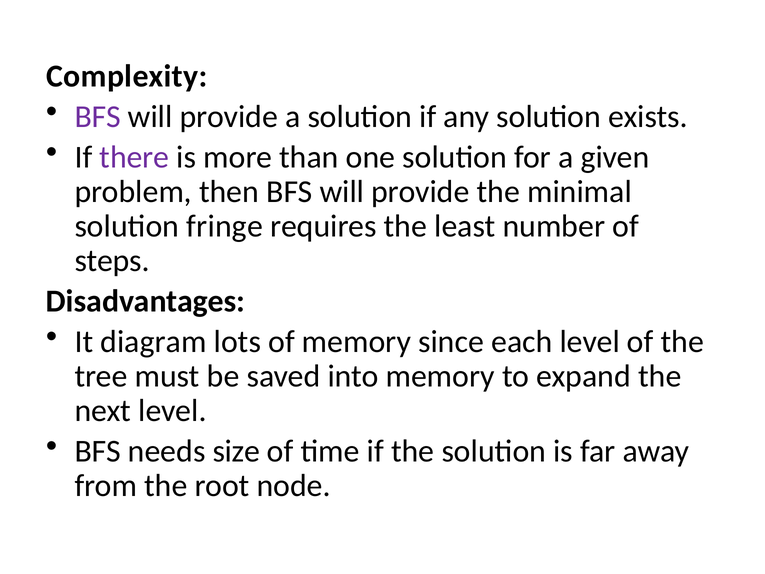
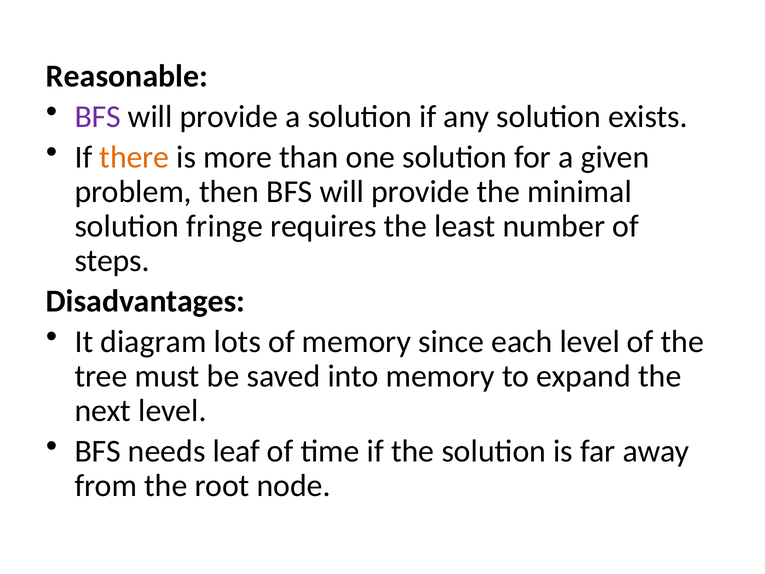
Complexity: Complexity -> Reasonable (127, 76)
there colour: purple -> orange (134, 157)
size: size -> leaf (236, 451)
